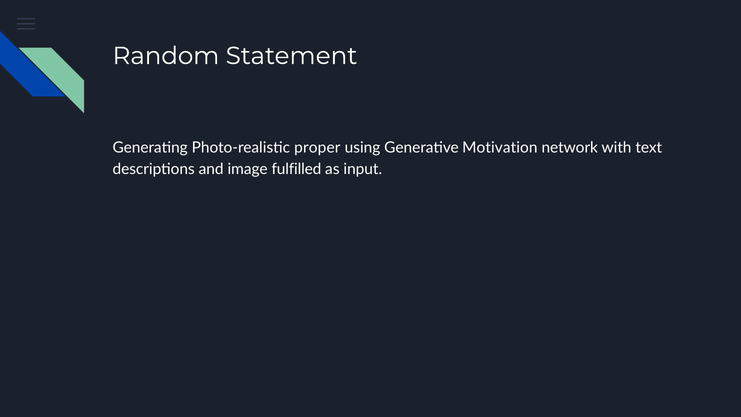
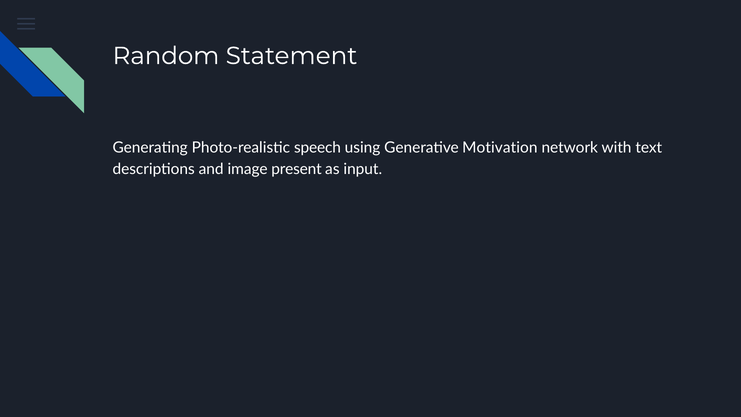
proper: proper -> speech (317, 148)
fulfilled: fulfilled -> present (296, 169)
